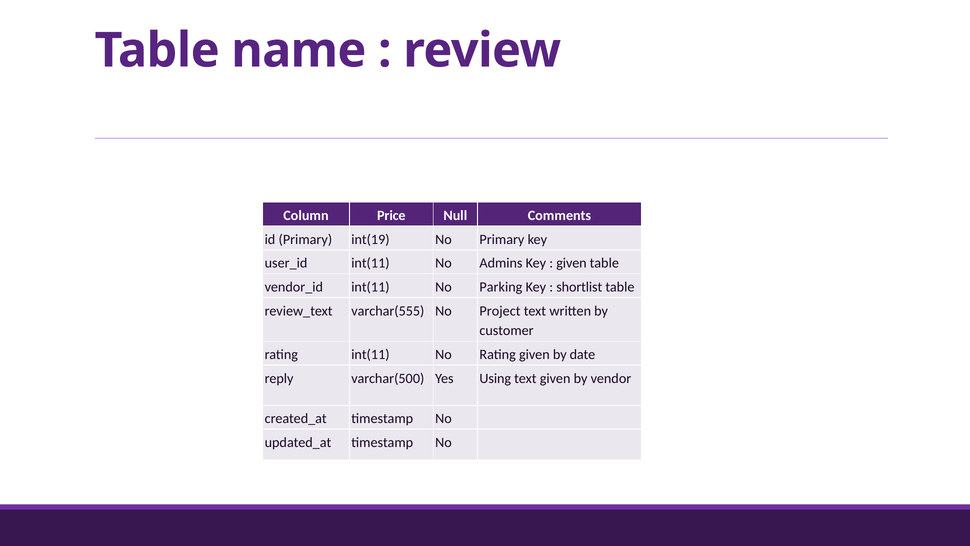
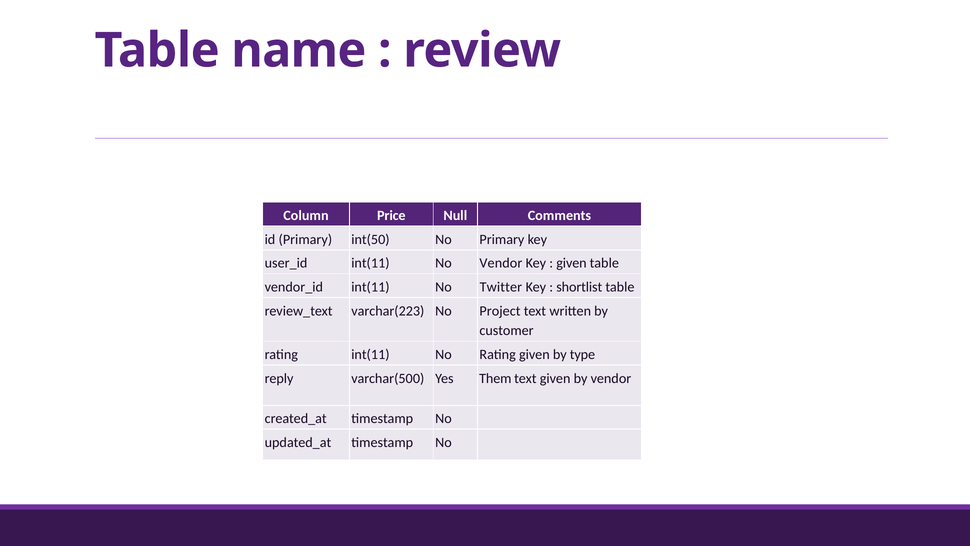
int(19: int(19 -> int(50 (370, 239)
No Admins: Admins -> Vendor (501, 263)
Parking: Parking -> Twitter (501, 287)
varchar(555: varchar(555 -> varchar(223 (388, 311)
date: date -> type (582, 354)
Using: Using -> Them (495, 378)
